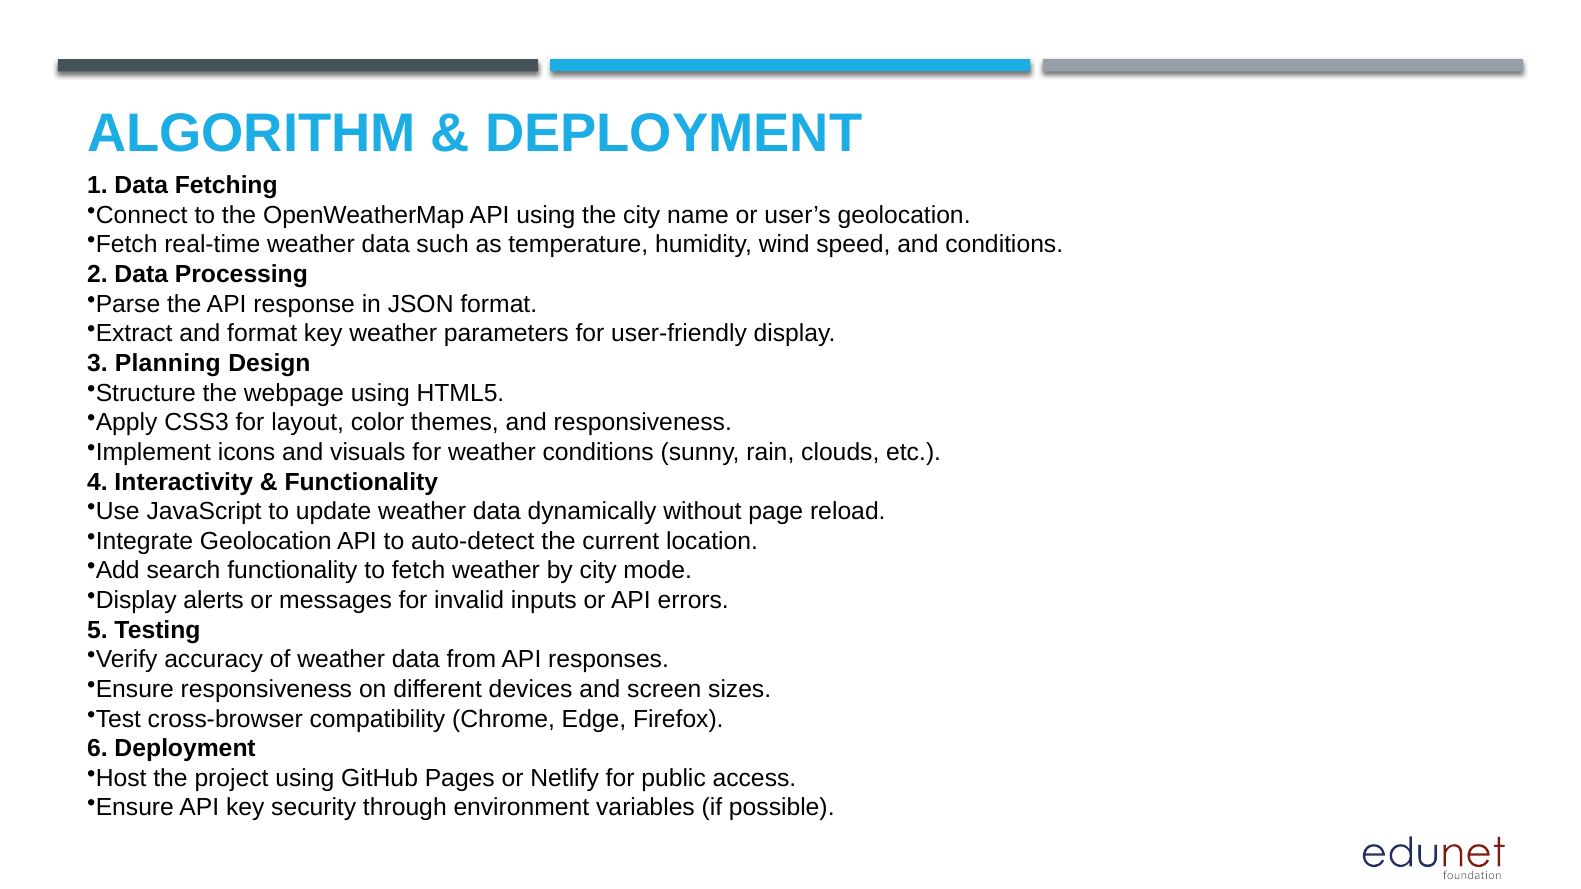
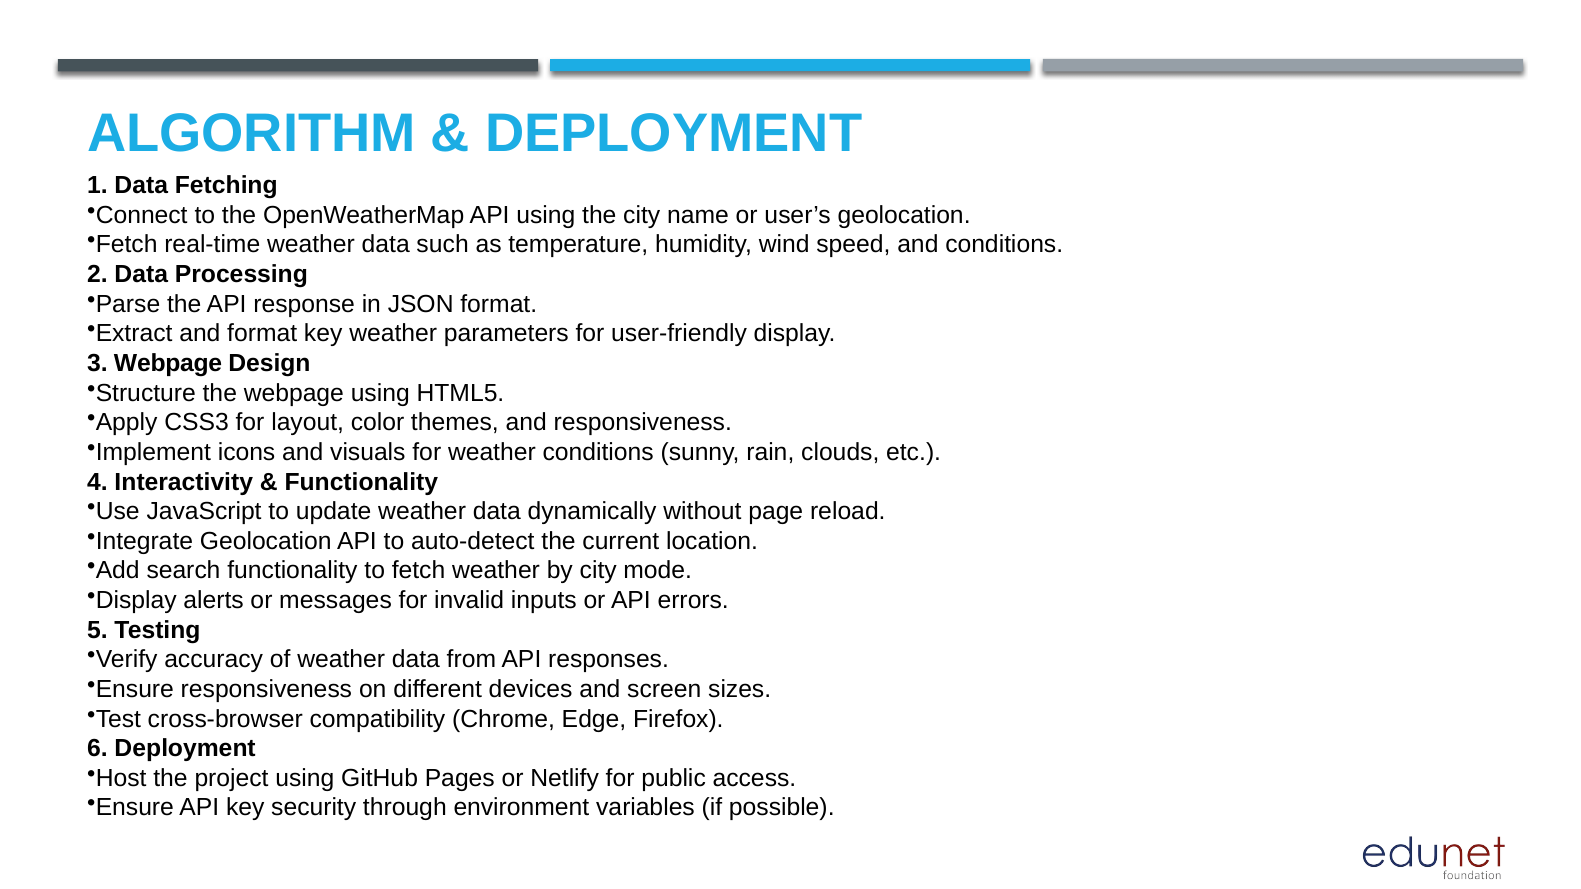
3 Planning: Planning -> Webpage (168, 363)
